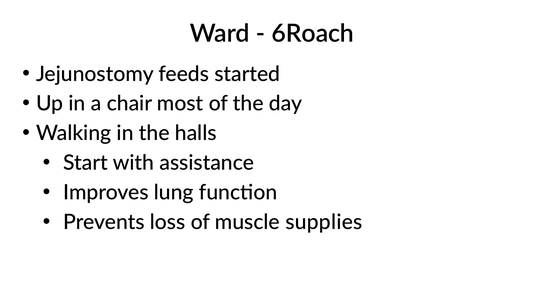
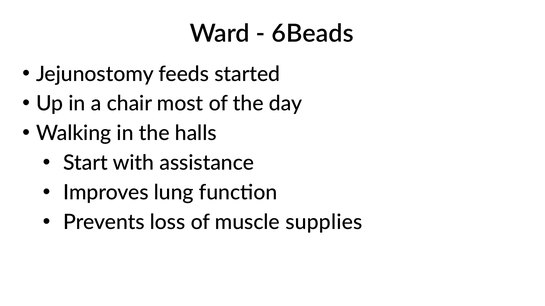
6Roach: 6Roach -> 6Beads (313, 34)
